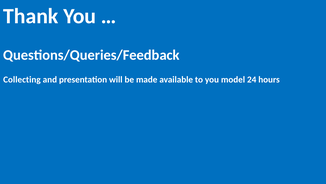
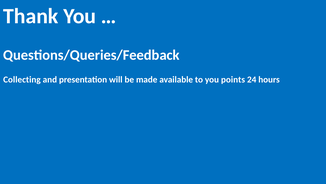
model: model -> points (233, 79)
